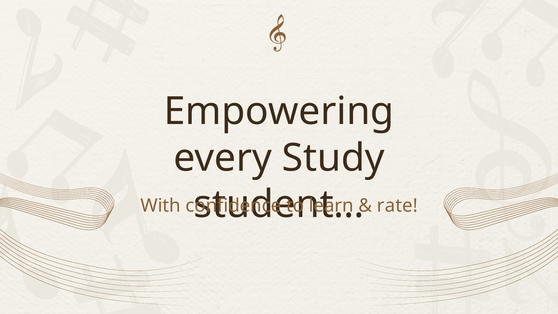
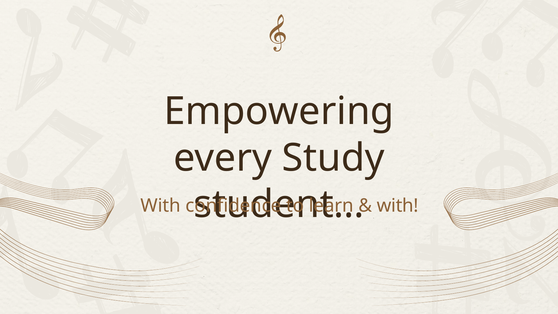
rate: rate -> with (398, 206)
